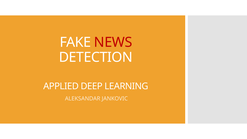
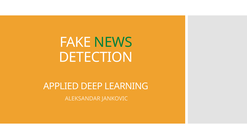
NEWS colour: red -> green (113, 42)
